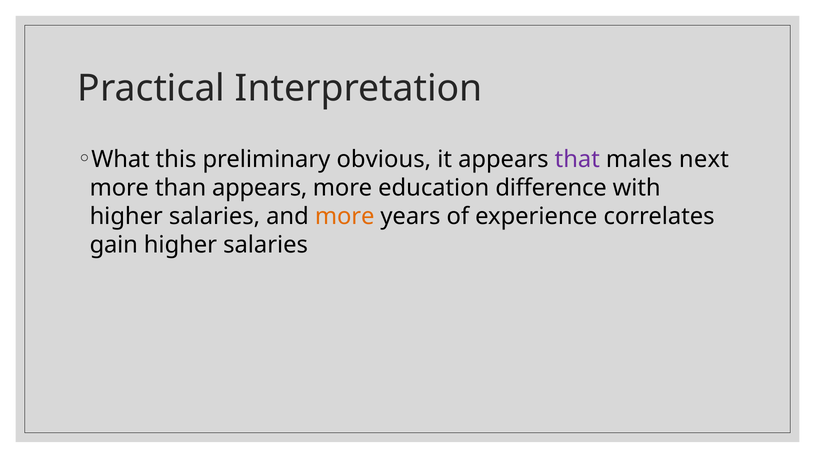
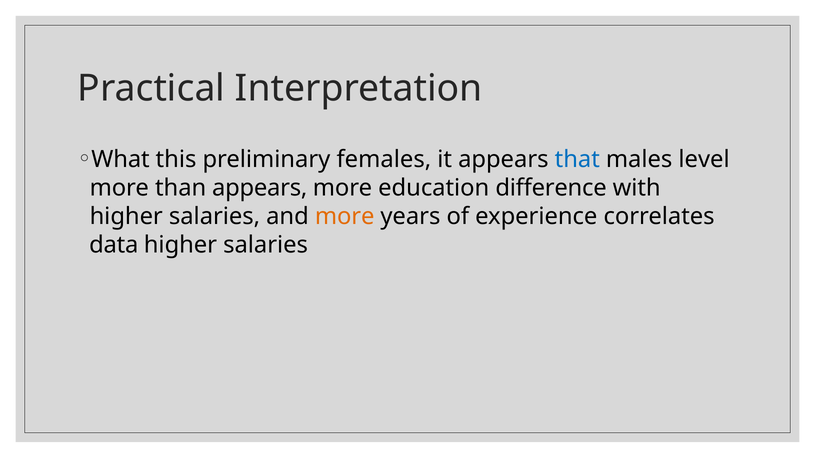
obvious: obvious -> females (384, 160)
that colour: purple -> blue (577, 160)
next: next -> level (704, 160)
gain: gain -> data (114, 245)
